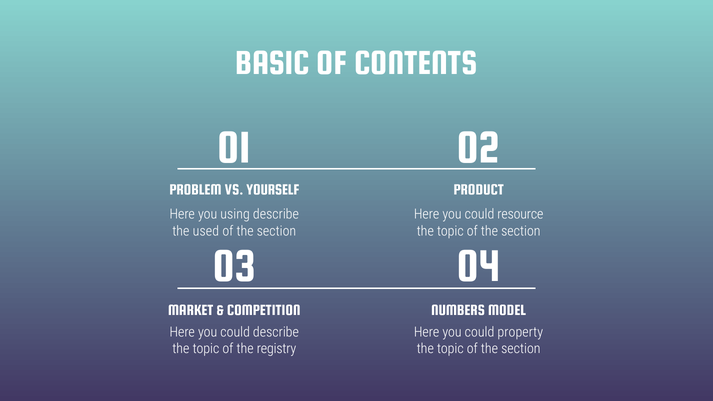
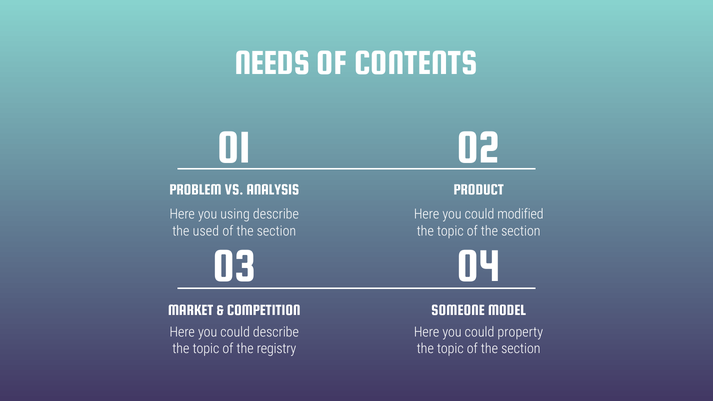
BASIC: BASIC -> NEEDS (272, 62)
YOURSELF: YOURSELF -> ANALYSIS (273, 190)
resource: resource -> modified (520, 214)
NUMBERS: NUMBERS -> SOMEONE (458, 310)
